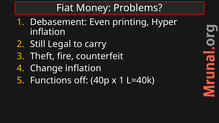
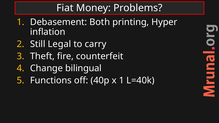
Even: Even -> Both (100, 22)
Change inflation: inflation -> bilingual (83, 68)
